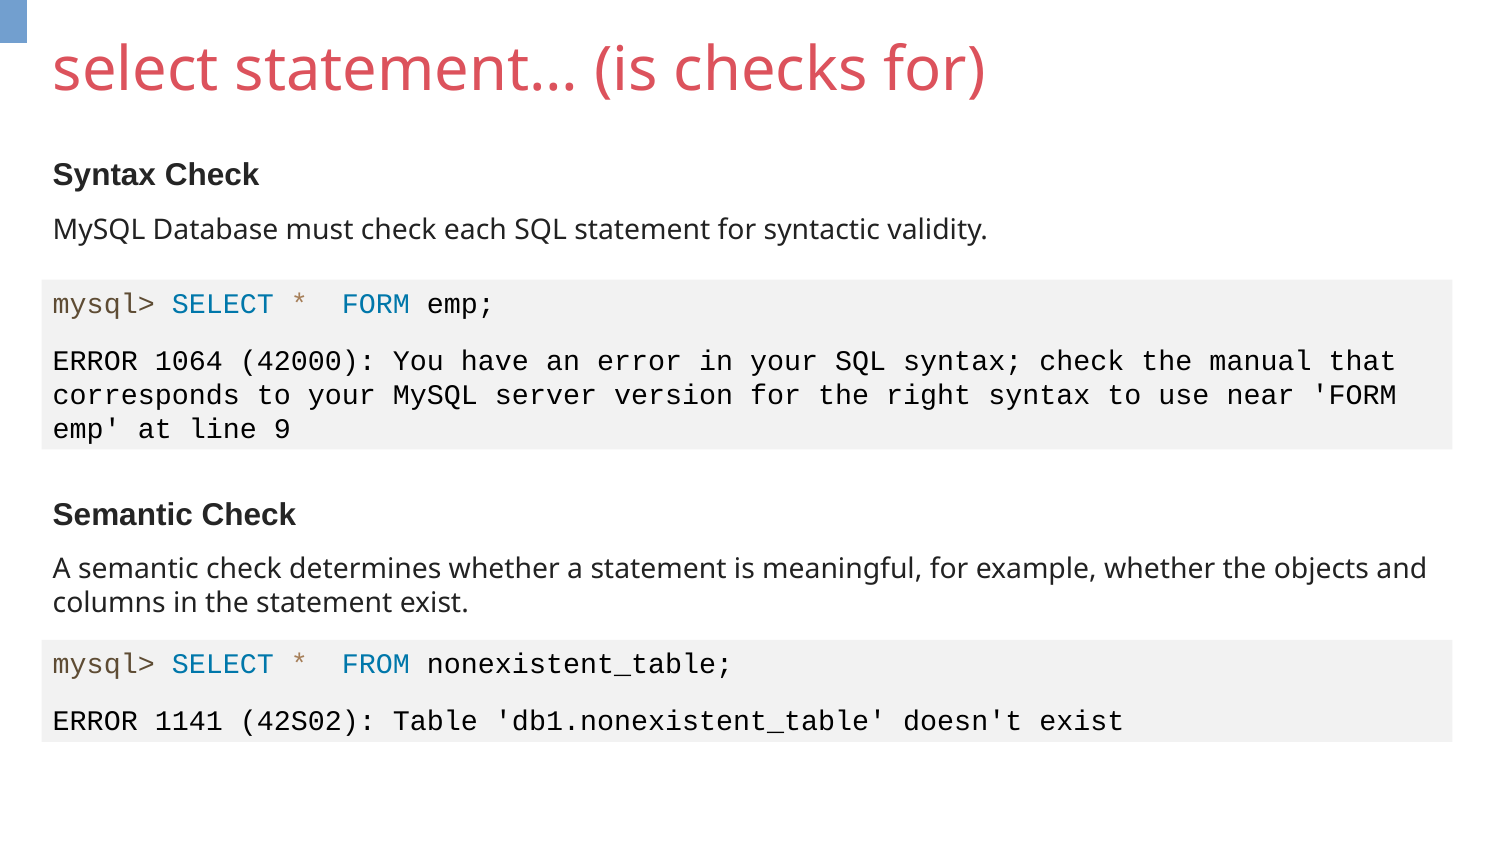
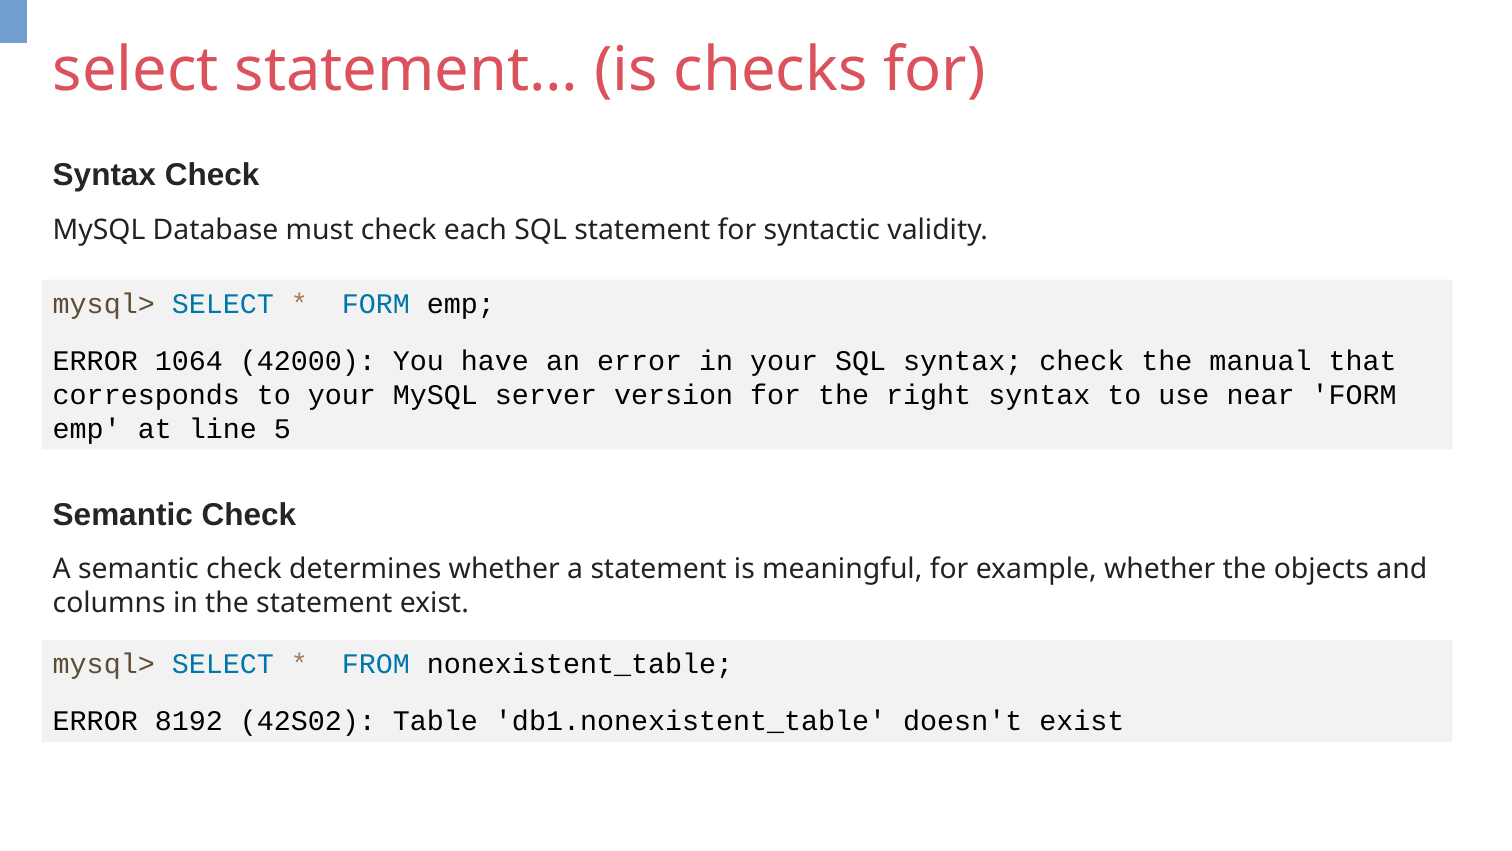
9: 9 -> 5 (282, 429)
1141: 1141 -> 8192 (189, 721)
